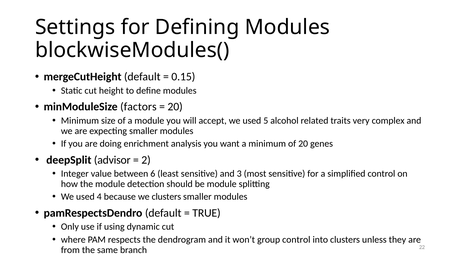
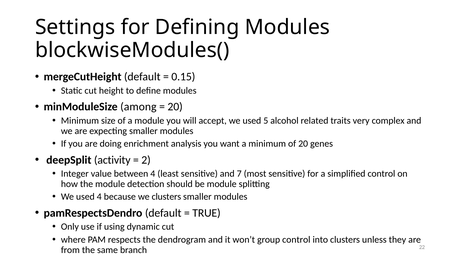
factors: factors -> among (138, 107)
advisor: advisor -> activity (112, 160)
between 6: 6 -> 4 (153, 174)
3: 3 -> 7 (239, 174)
